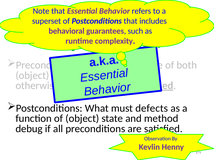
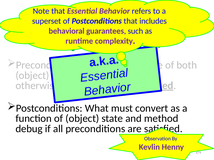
defects: defects -> convert (152, 109)
